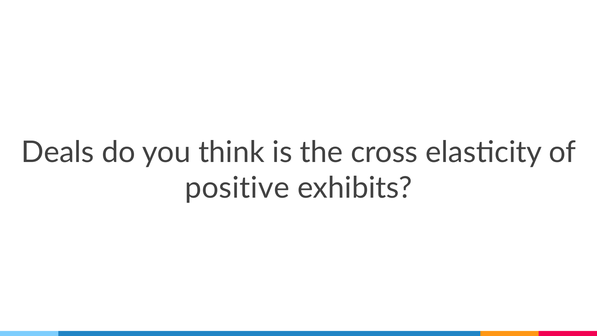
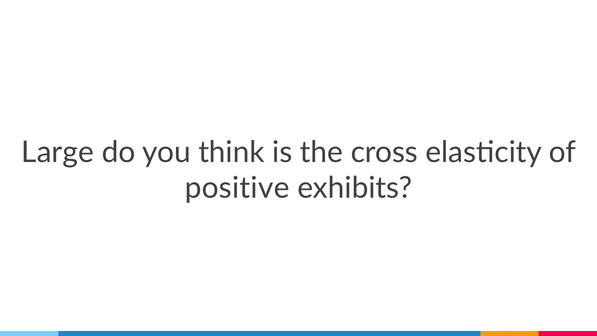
Deals: Deals -> Large (58, 152)
